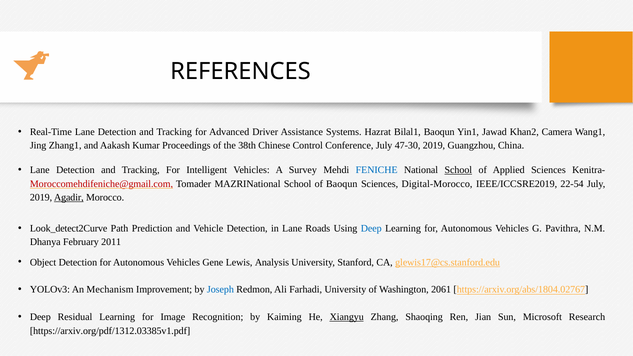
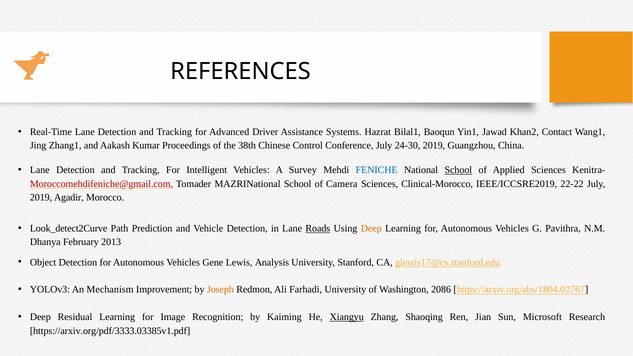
Camera: Camera -> Contact (557, 132)
47-30: 47-30 -> 24-30 (408, 146)
of Baoqun: Baoqun -> Camera (342, 184)
Digital-Morocco: Digital-Morocco -> Clinical-Morocco (437, 184)
22-54: 22-54 -> 22-22 (572, 184)
Agadir underline: present -> none (69, 197)
Roads underline: none -> present (318, 228)
Deep colour: blue -> orange (371, 228)
2011: 2011 -> 2013 (111, 242)
Joseph colour: blue -> orange (220, 290)
2061: 2061 -> 2086 (441, 290)
https://arxiv.org/pdf/1312.03385v1.pdf: https://arxiv.org/pdf/1312.03385v1.pdf -> https://arxiv.org/pdf/3333.03385v1.pdf (110, 331)
